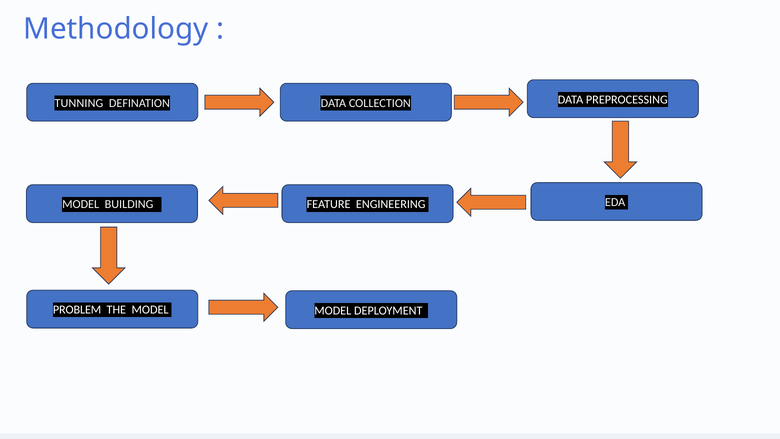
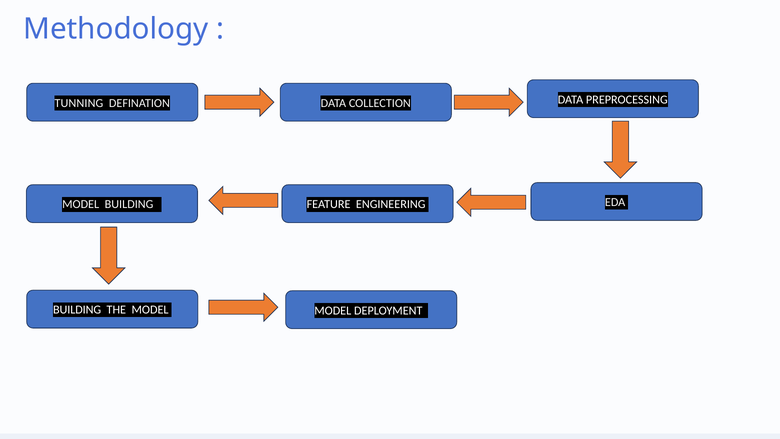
PROBLEM: PROBLEM -> BUILDING (77, 310)
